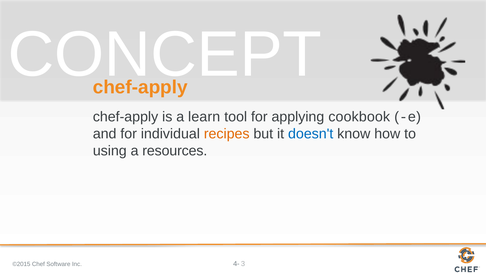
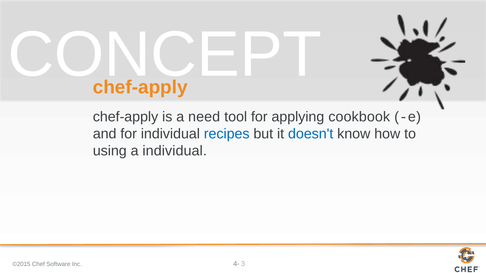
learn: learn -> need (204, 117)
recipes colour: orange -> blue (227, 134)
a resources: resources -> individual (175, 151)
